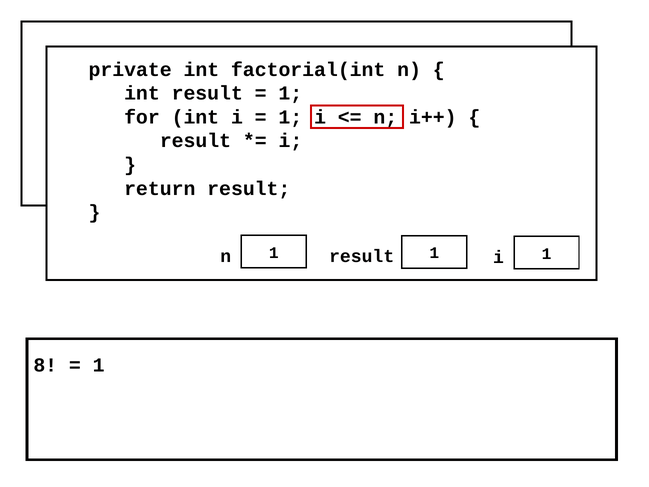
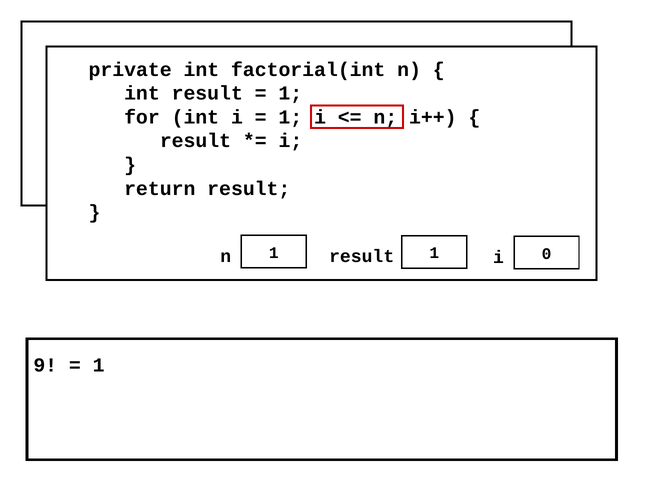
n 1: 1 -> 0 (547, 254)
8: 8 -> 9 (45, 365)
